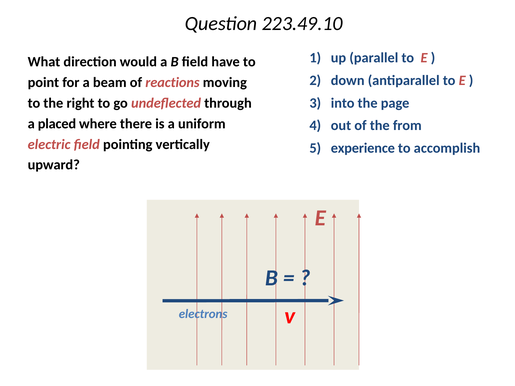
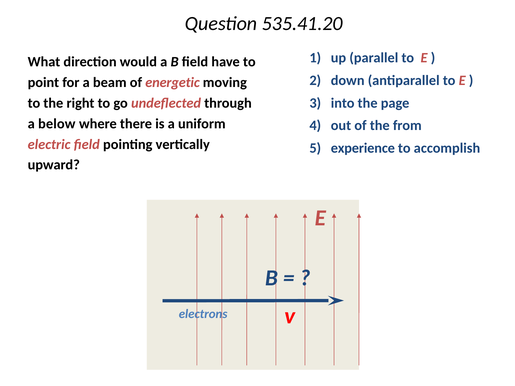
223.49.10: 223.49.10 -> 535.41.20 (302, 23)
reactions: reactions -> energetic (173, 83)
placed: placed -> below (57, 124)
